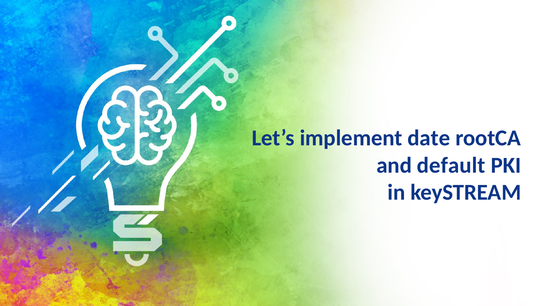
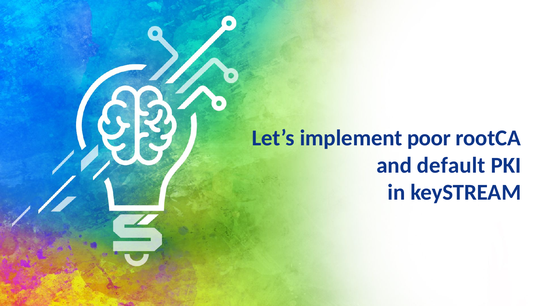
date: date -> poor (429, 138)
